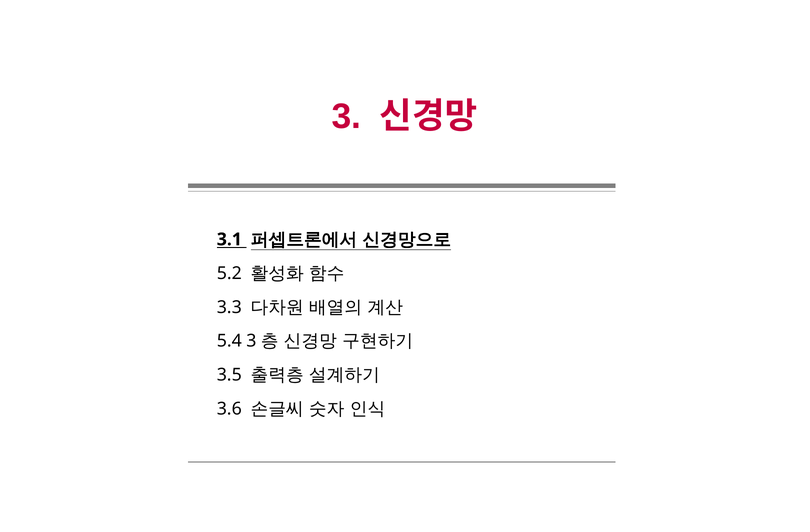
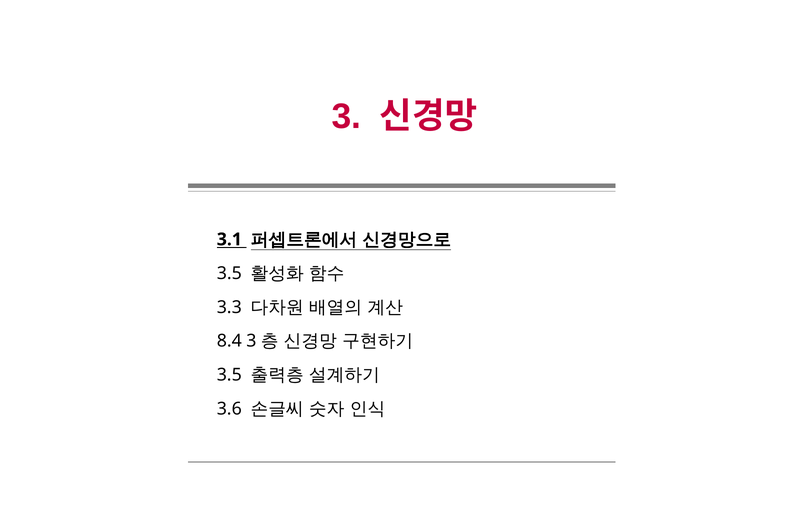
5.2: 5.2 -> 3.5 (229, 273)
5.4: 5.4 -> 8.4 (229, 341)
